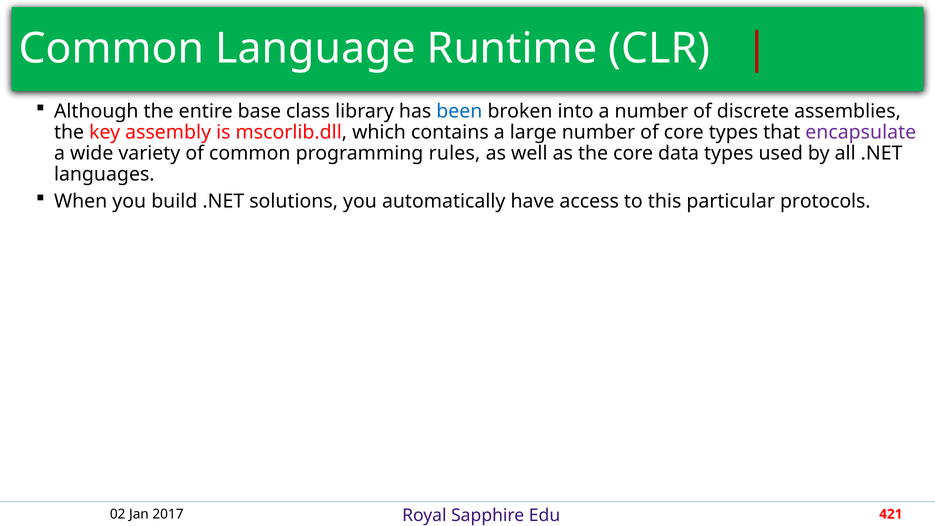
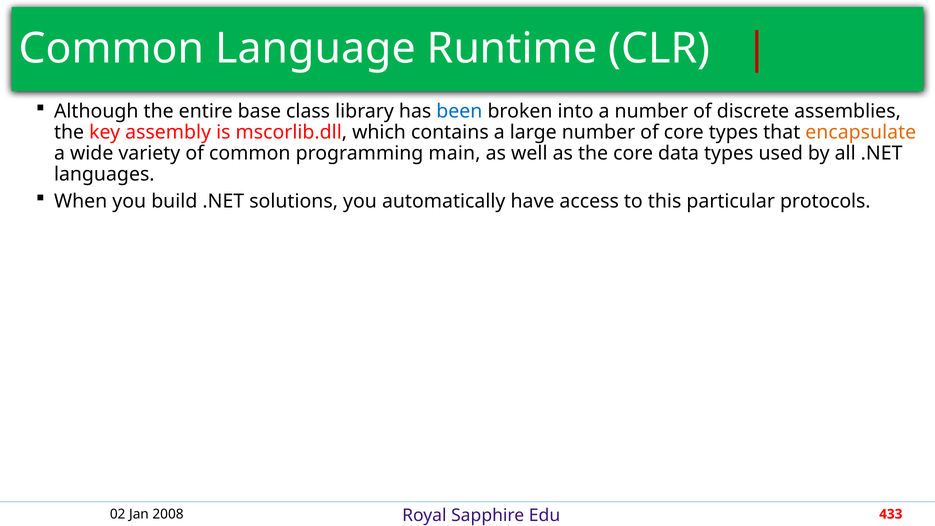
encapsulate colour: purple -> orange (861, 132)
rules: rules -> main (454, 153)
2017: 2017 -> 2008 (168, 514)
421: 421 -> 433 (891, 514)
